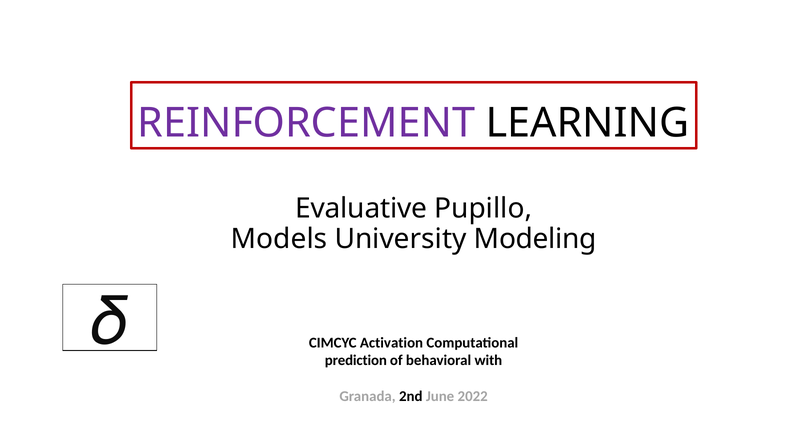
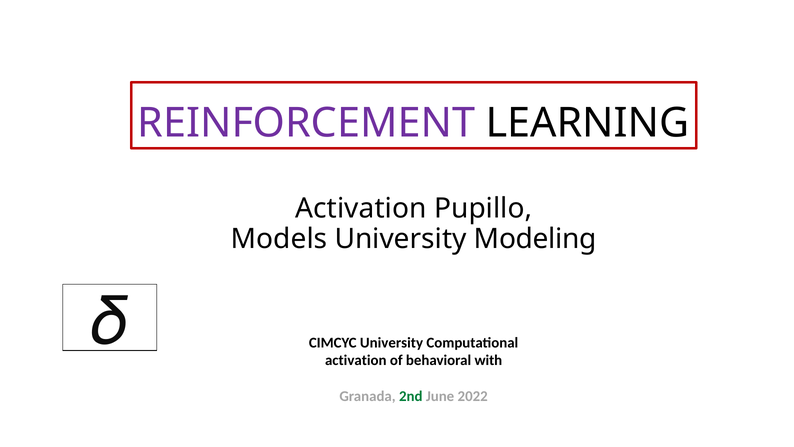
Evaluative: Evaluative -> Activation (361, 208)
CIMCYC Activation: Activation -> University (392, 342)
prediction: prediction -> activation (356, 360)
2nd colour: black -> green (411, 396)
